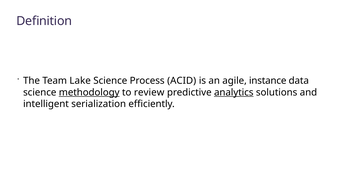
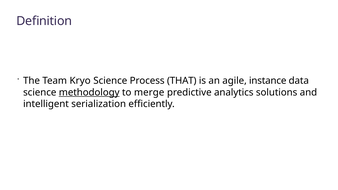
Lake: Lake -> Kryo (80, 81)
ACID: ACID -> THAT (182, 81)
review: review -> merge (149, 92)
analytics underline: present -> none (234, 92)
